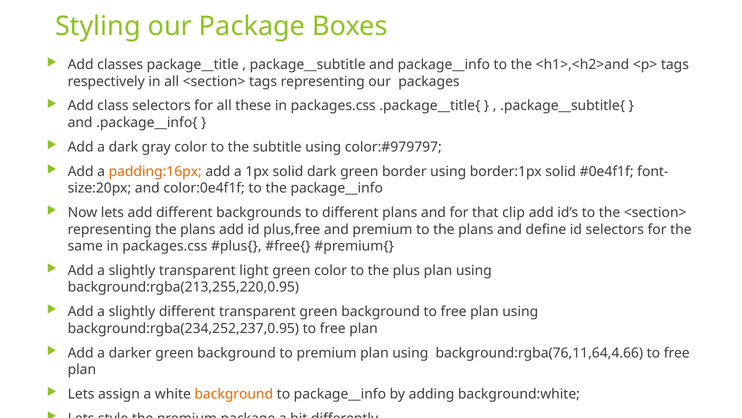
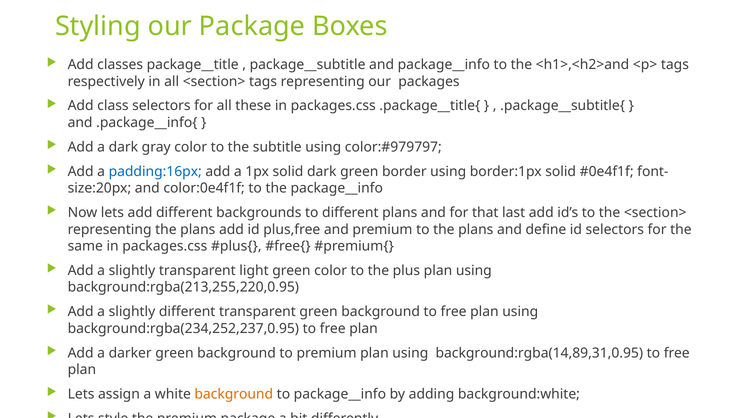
padding:16px colour: orange -> blue (155, 171)
clip: clip -> last (514, 212)
background:rgba(76,11,64,4.66: background:rgba(76,11,64,4.66 -> background:rgba(14,89,31,0.95 (539, 352)
